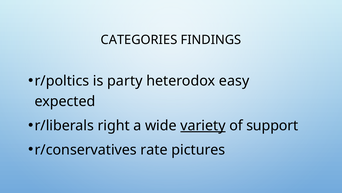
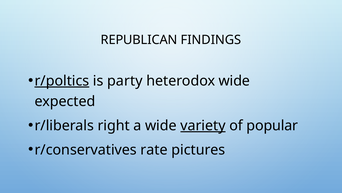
CATEGORIES: CATEGORIES -> REPUBLICAN (139, 40)
r/poltics underline: none -> present (62, 81)
heterodox easy: easy -> wide (234, 81)
support: support -> popular (272, 125)
